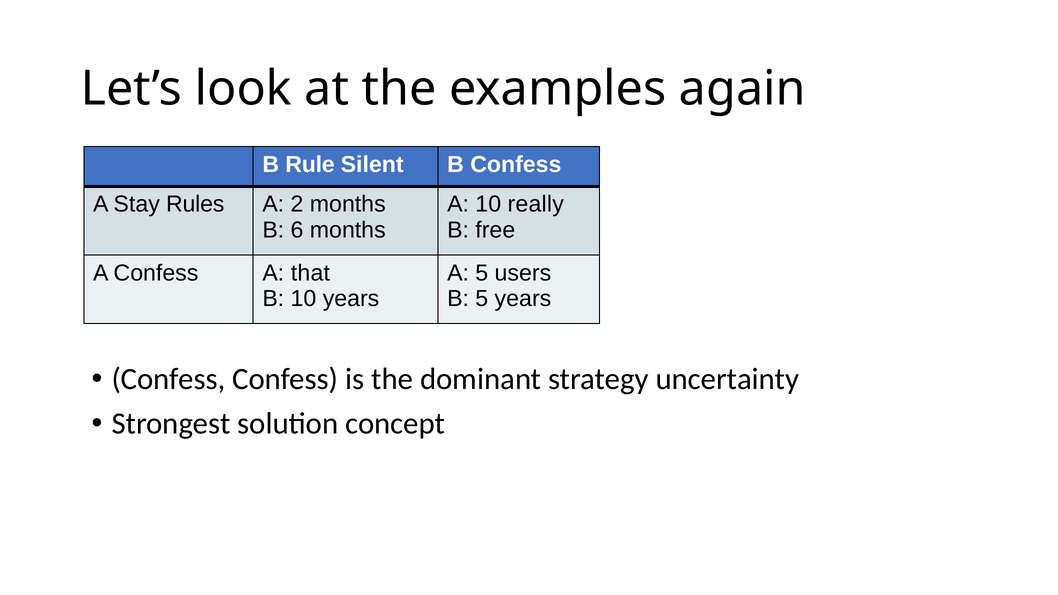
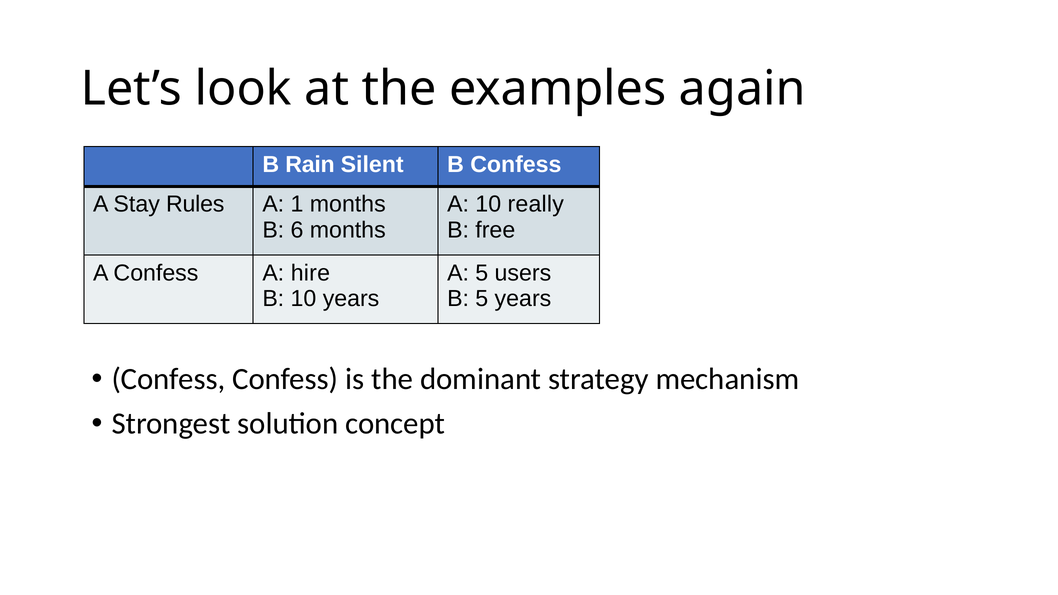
Rule: Rule -> Rain (310, 165)
2: 2 -> 1 (297, 204)
that: that -> hire (310, 273)
uncertainty: uncertainty -> mechanism (727, 379)
